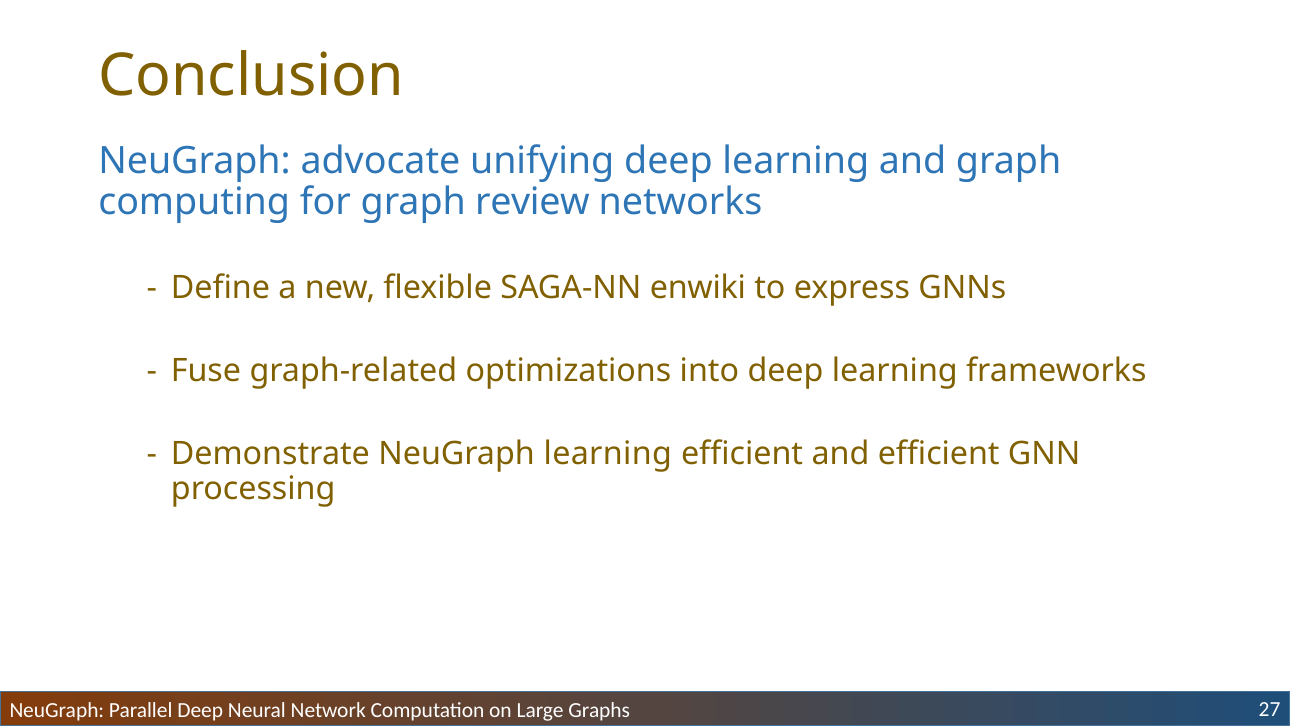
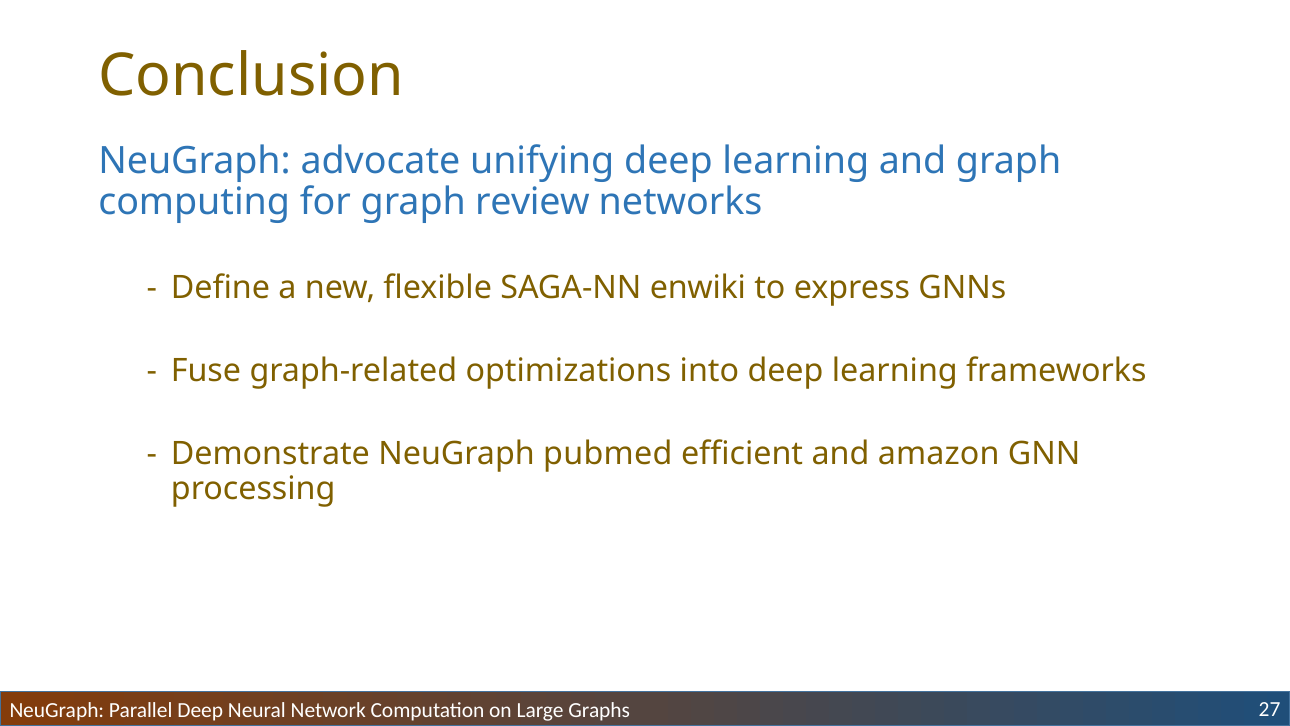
NeuGraph learning: learning -> pubmed (608, 454)
and efficient: efficient -> amazon (939, 454)
